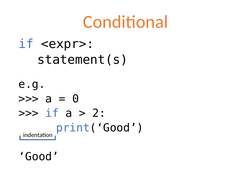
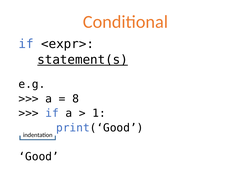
statement(s underline: none -> present (83, 60)
0: 0 -> 8 (76, 99)
2: 2 -> 1 (99, 113)
